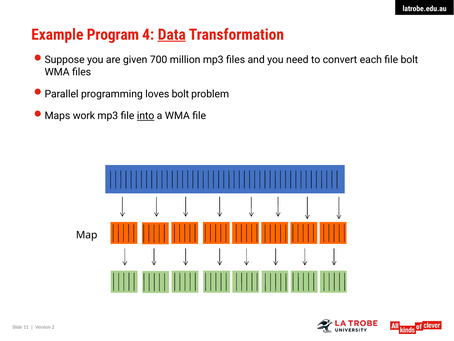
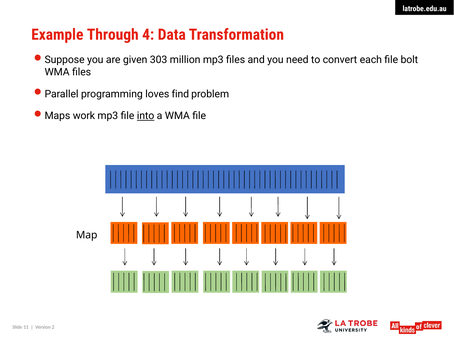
Program: Program -> Through (113, 35)
Data underline: present -> none (172, 35)
700: 700 -> 303 (159, 60)
loves bolt: bolt -> find (180, 94)
